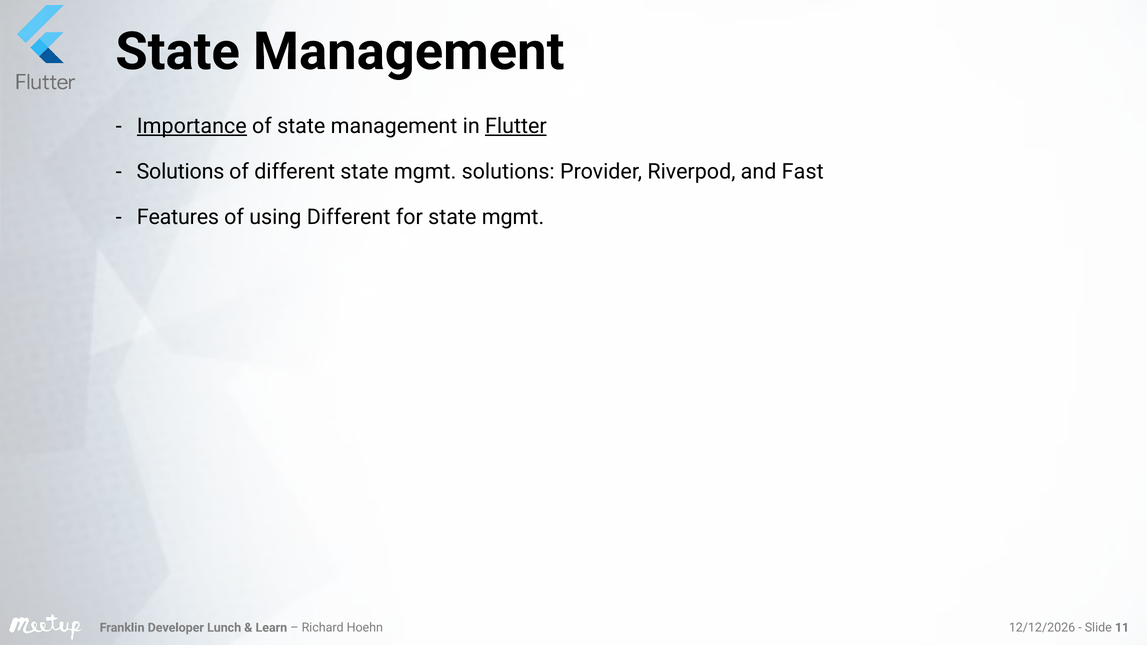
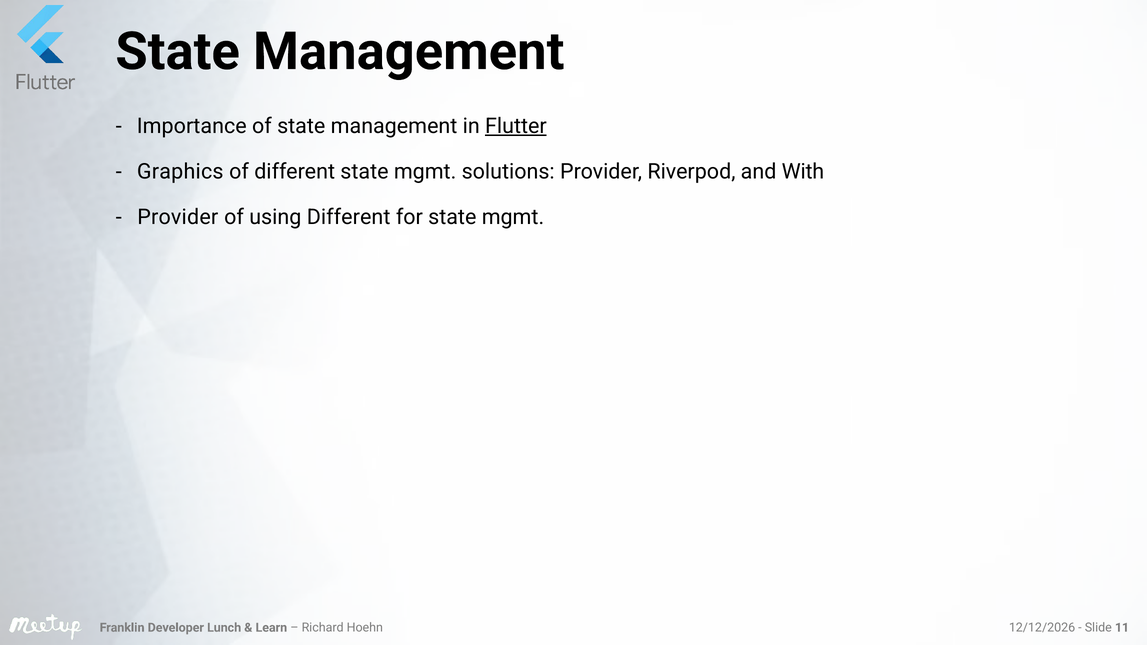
Importance underline: present -> none (192, 126)
Solutions: Solutions -> Graphics (180, 171)
Fast: Fast -> With (803, 171)
Features: Features -> Provider (178, 217)
